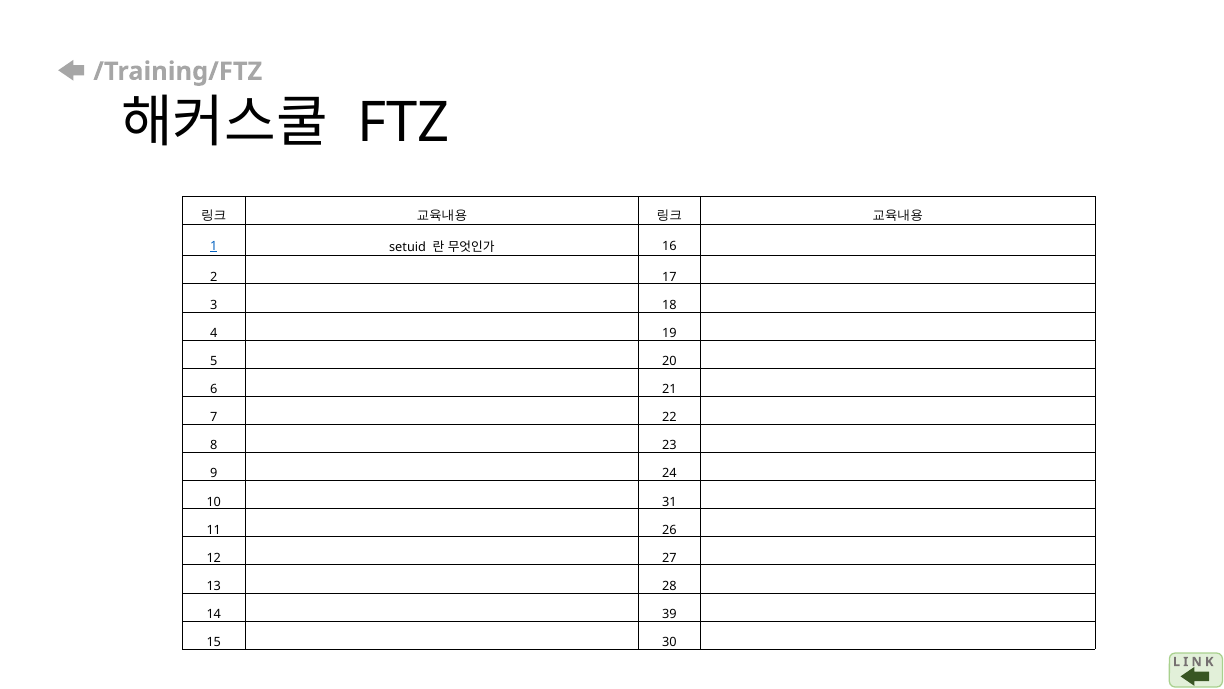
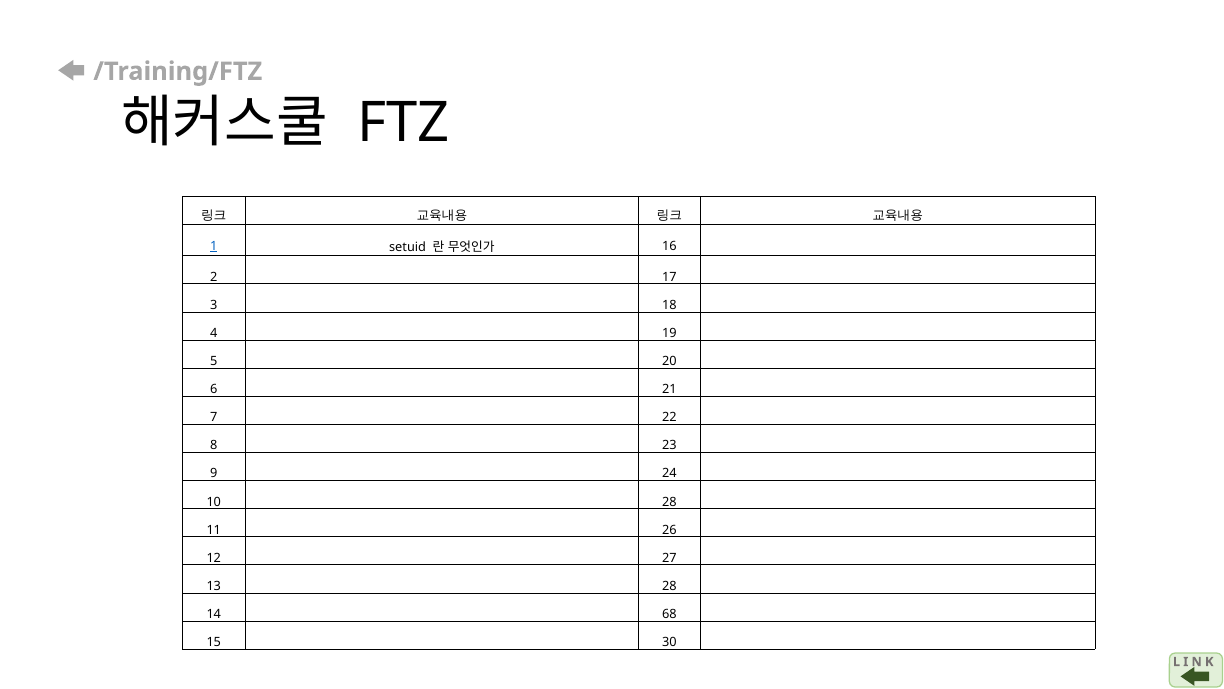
10 31: 31 -> 28 (669, 502)
39: 39 -> 68 (669, 614)
